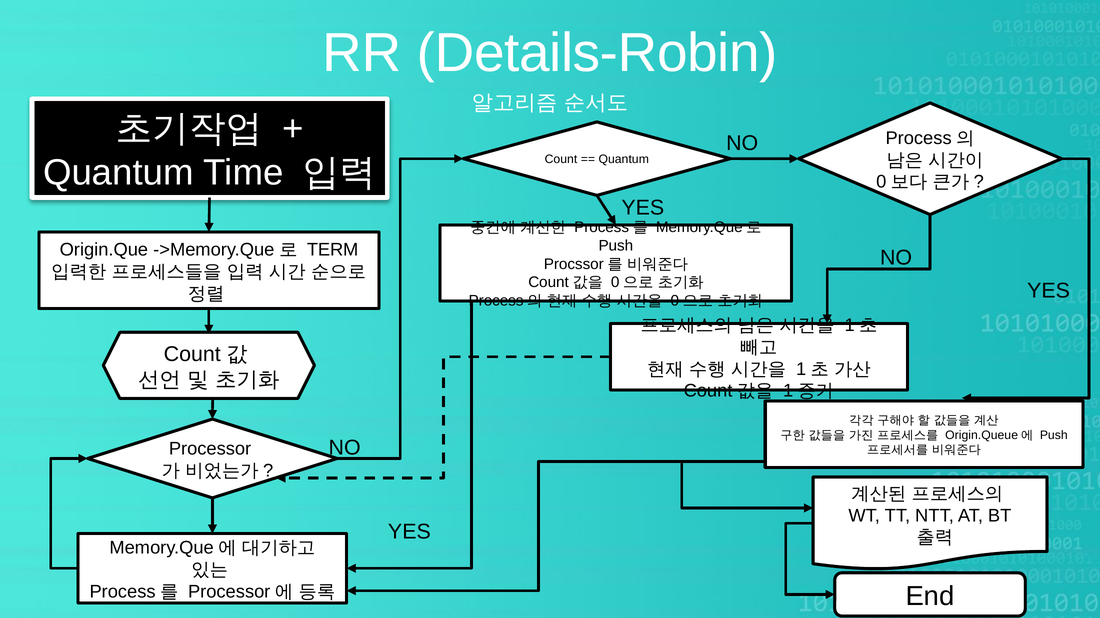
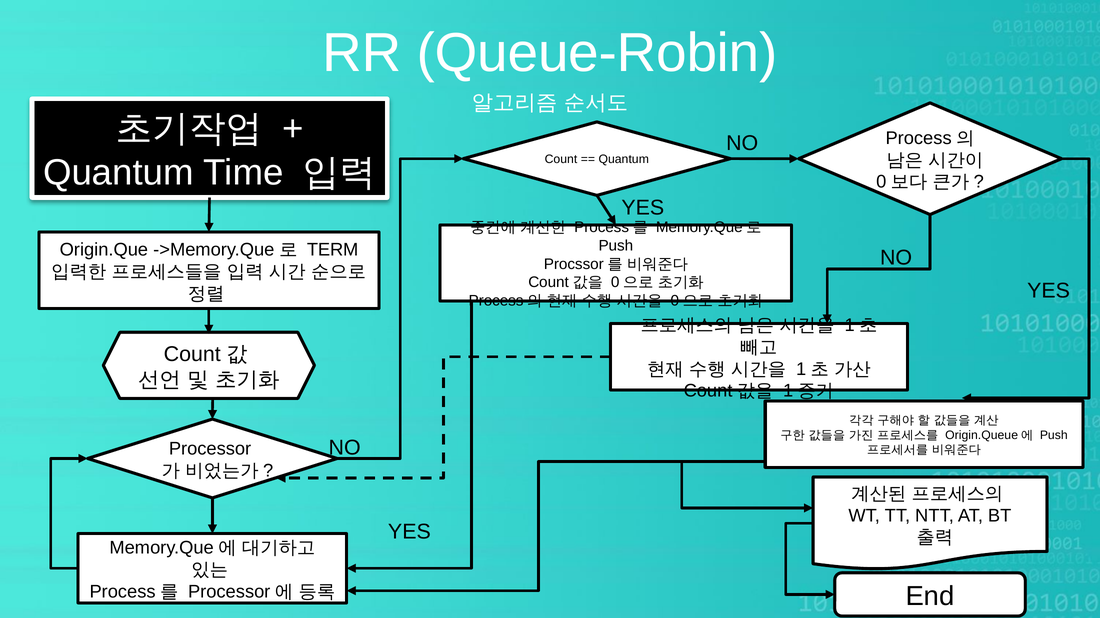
Details-Robin: Details-Robin -> Queue-Robin (597, 53)
